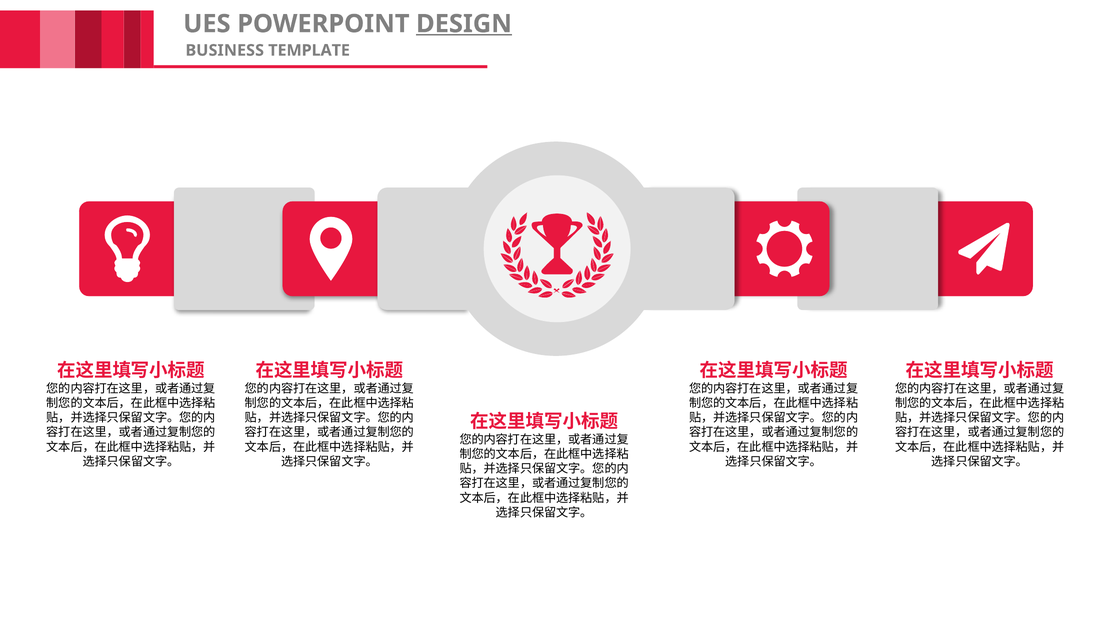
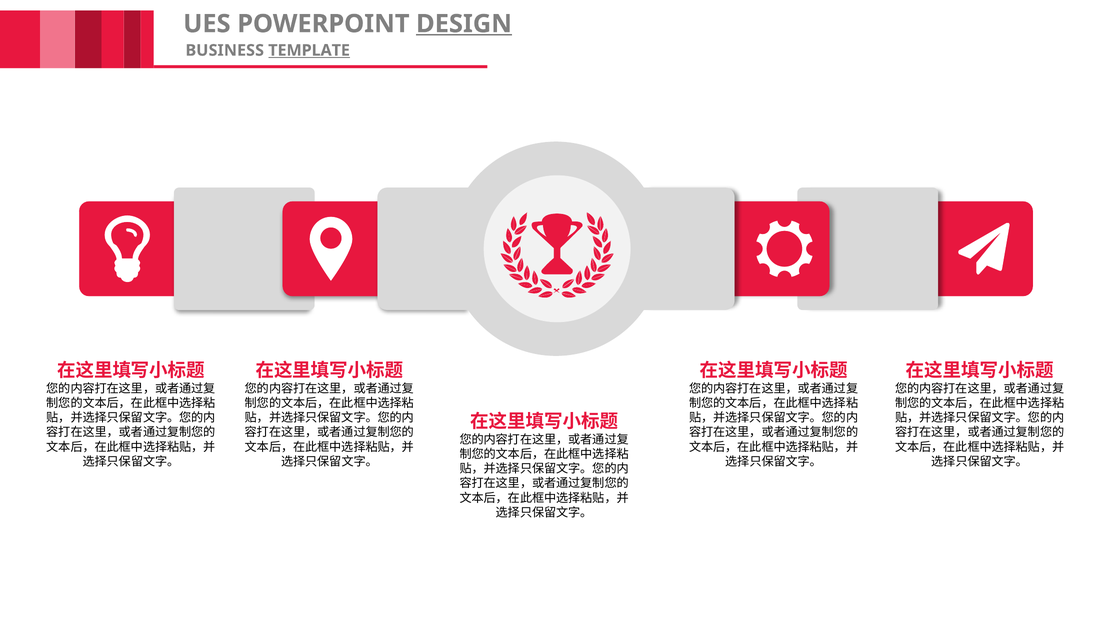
TEMPLATE underline: none -> present (309, 50)
